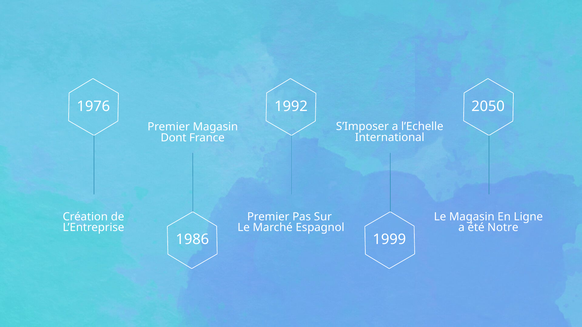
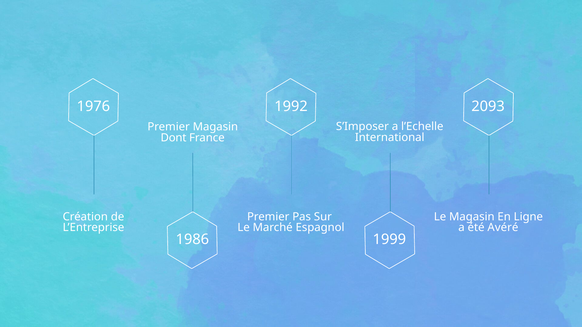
2050: 2050 -> 2093 (488, 106)
Notre: Notre -> Avéré (503, 228)
